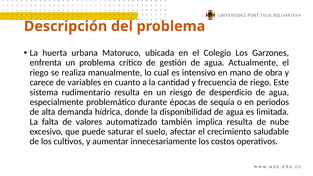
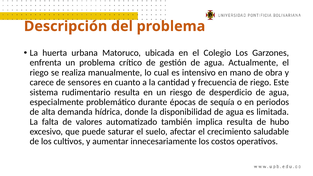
variables: variables -> sensores (84, 82)
nube: nube -> hubo (280, 122)
